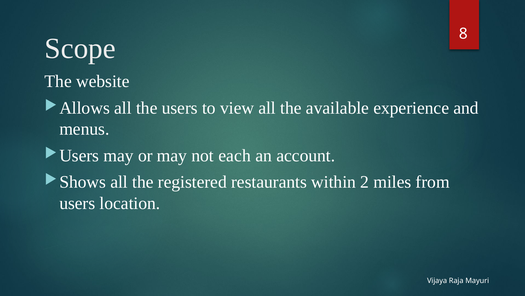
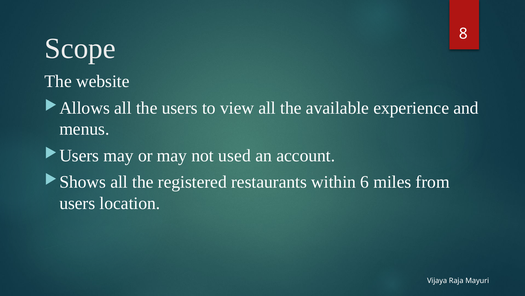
each: each -> used (235, 155)
2: 2 -> 6 (365, 182)
